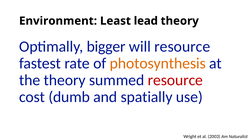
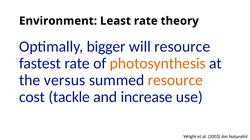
Least lead: lead -> rate (146, 21)
the theory: theory -> versus (65, 80)
resource colour: red -> orange (175, 80)
dumb: dumb -> tackle (69, 97)
spatially: spatially -> increase (147, 97)
